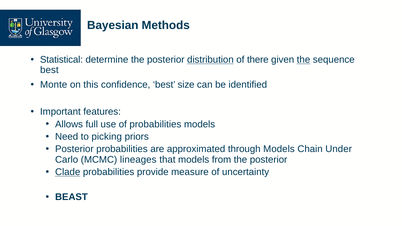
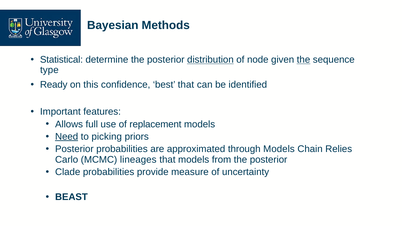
there: there -> node (258, 60)
best: best -> type (49, 70)
Monte: Monte -> Ready (54, 85)
best size: size -> that (186, 85)
of probabilities: probabilities -> replacement (155, 124)
Need underline: none -> present (67, 137)
Under: Under -> Relies (339, 149)
Clade underline: present -> none (68, 172)
